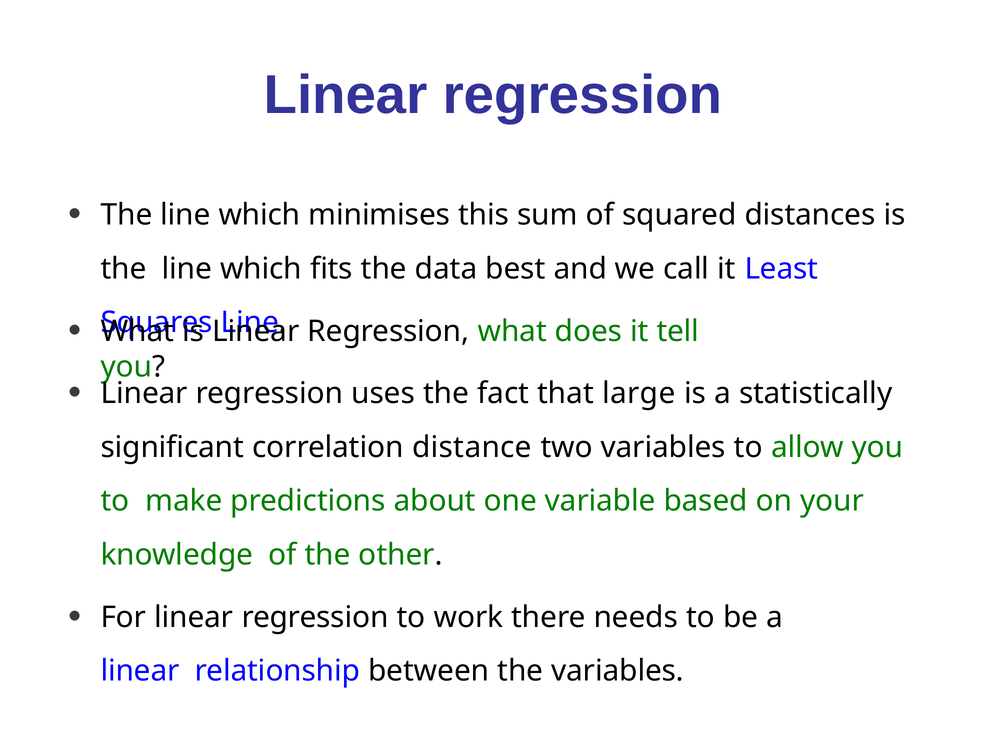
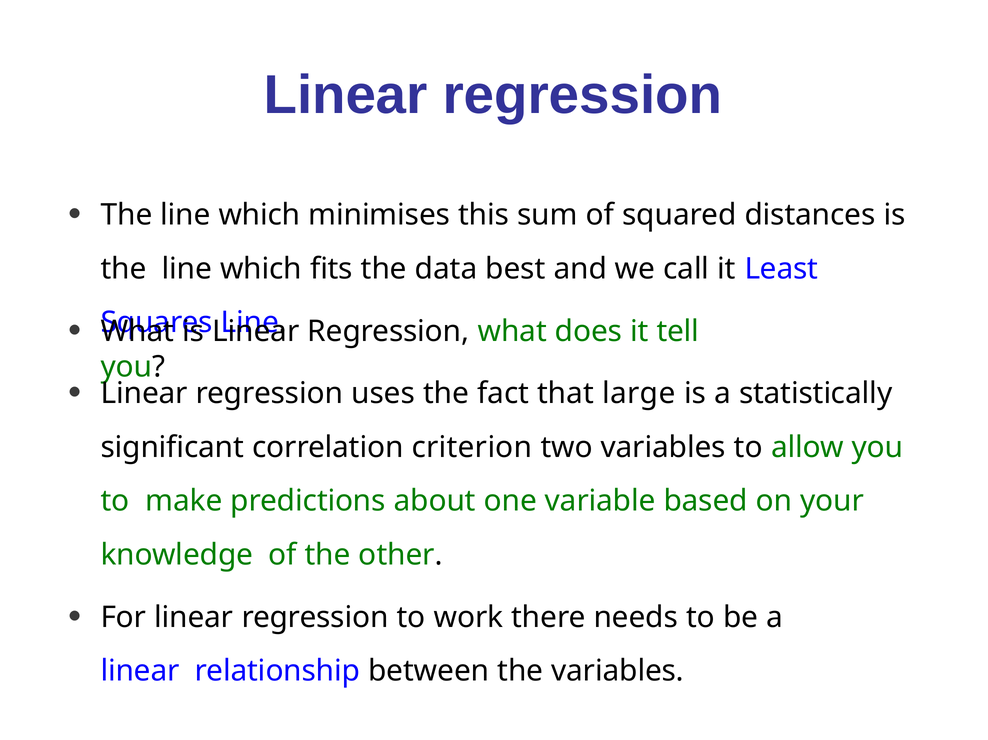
distance: distance -> criterion (472, 448)
